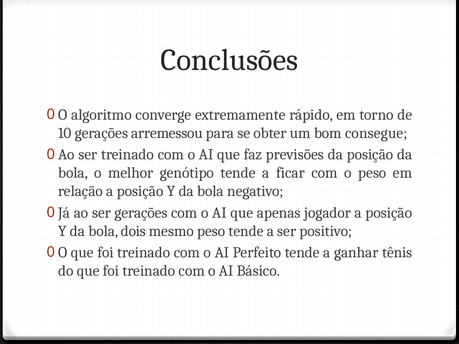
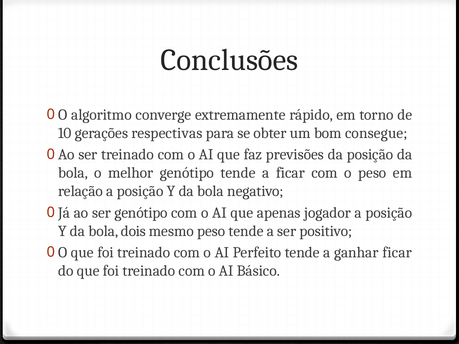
arremessou: arremessou -> respectivas (167, 133)
ser gerações: gerações -> genótipo (141, 213)
ganhar tênis: tênis -> ficar (397, 253)
